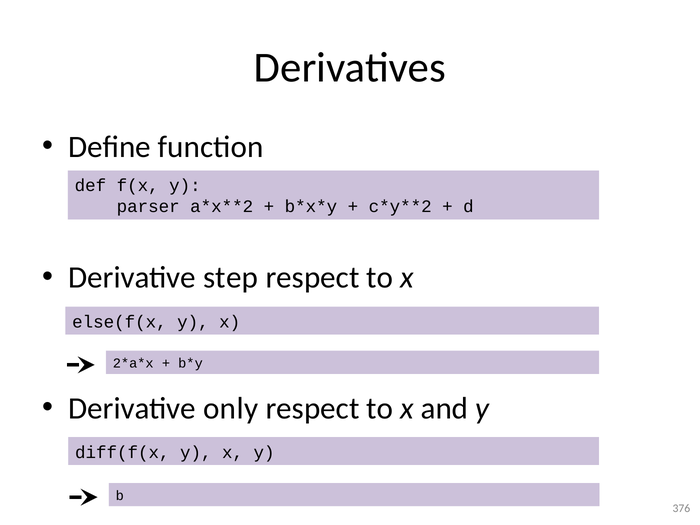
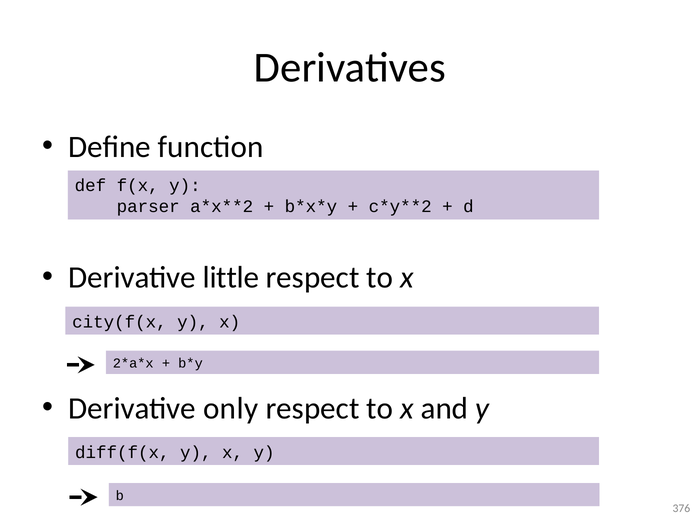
step: step -> little (231, 278)
else(f(x: else(f(x -> city(f(x (119, 322)
